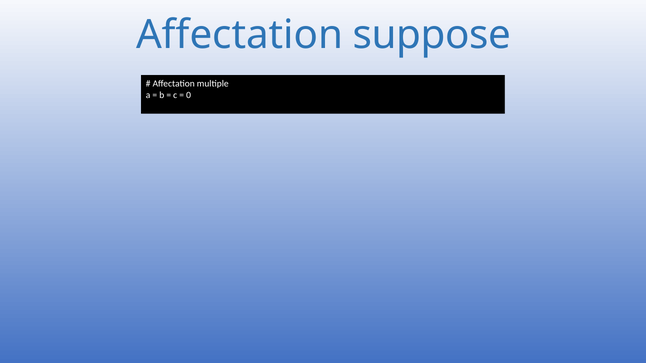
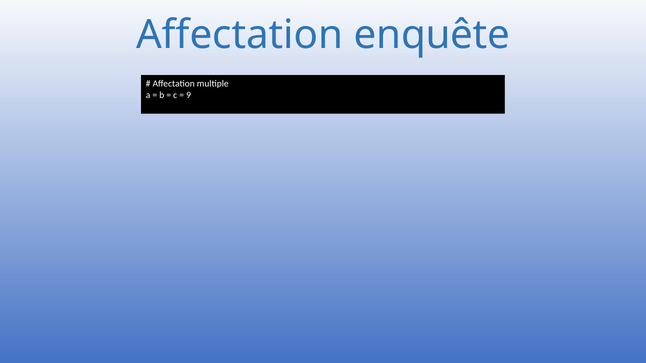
suppose: suppose -> enquête (432, 35)
0: 0 -> 9 (189, 95)
